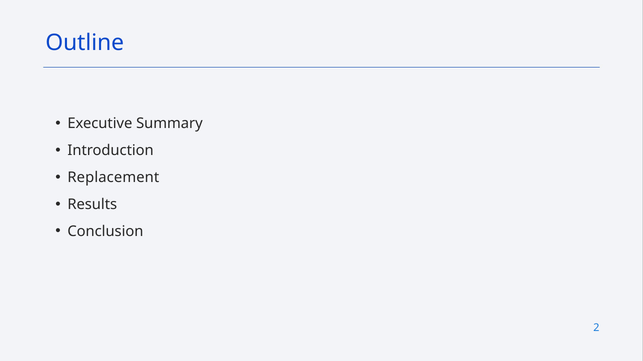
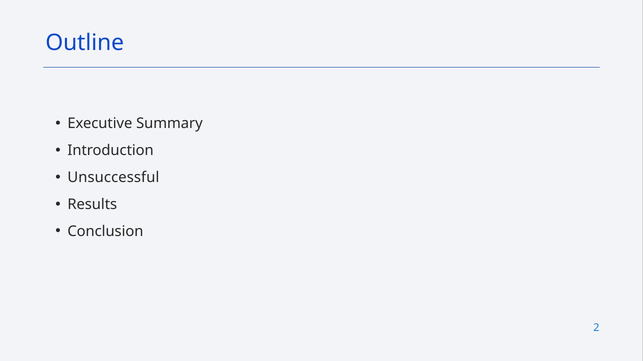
Replacement: Replacement -> Unsuccessful (113, 178)
